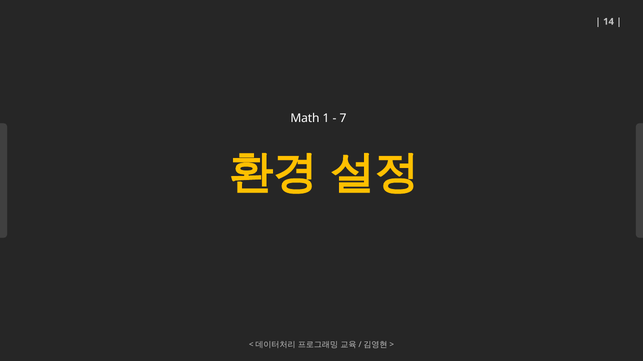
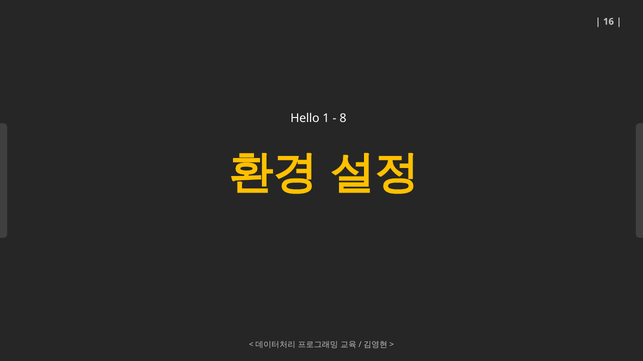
14: 14 -> 16 (609, 22)
Math: Math -> Hello (305, 119)
7: 7 -> 8 (343, 119)
